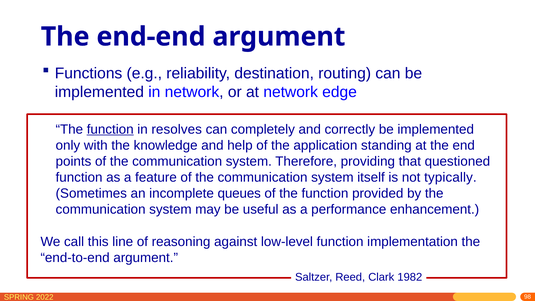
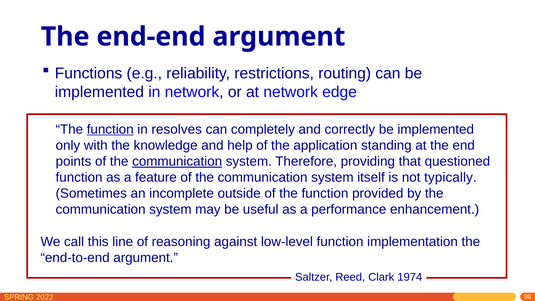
destination: destination -> restrictions (274, 73)
communication underline: none -> present (177, 161)
queues: queues -> outside (239, 193)
1982: 1982 -> 1974 (410, 277)
